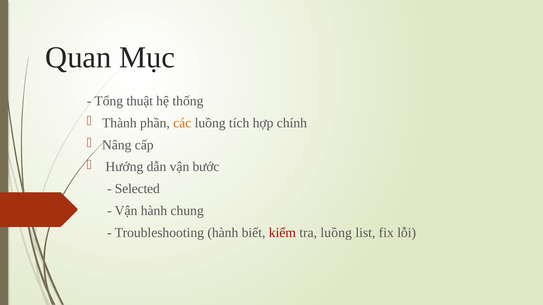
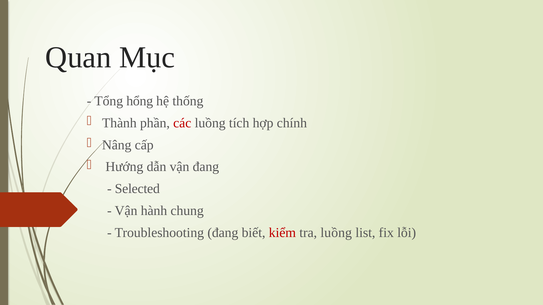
thuật: thuật -> hổng (140, 101)
các colour: orange -> red (182, 123)
vận bước: bước -> đang (206, 167)
Troubleshooting hành: hành -> đang (223, 233)
